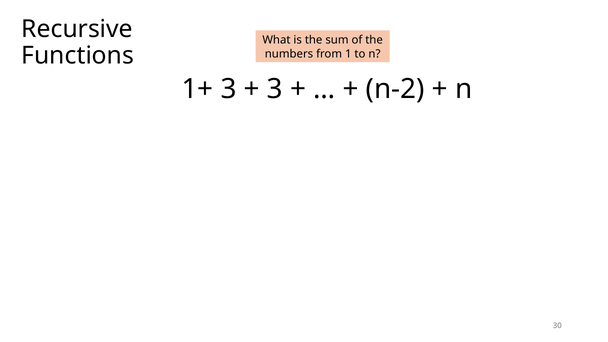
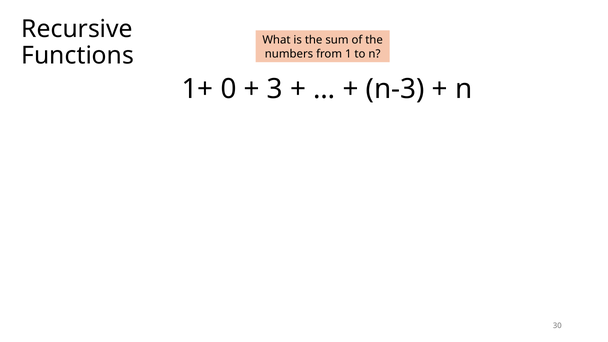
1+ 3: 3 -> 0 (229, 89)
n-2: n-2 -> n-3 (395, 89)
